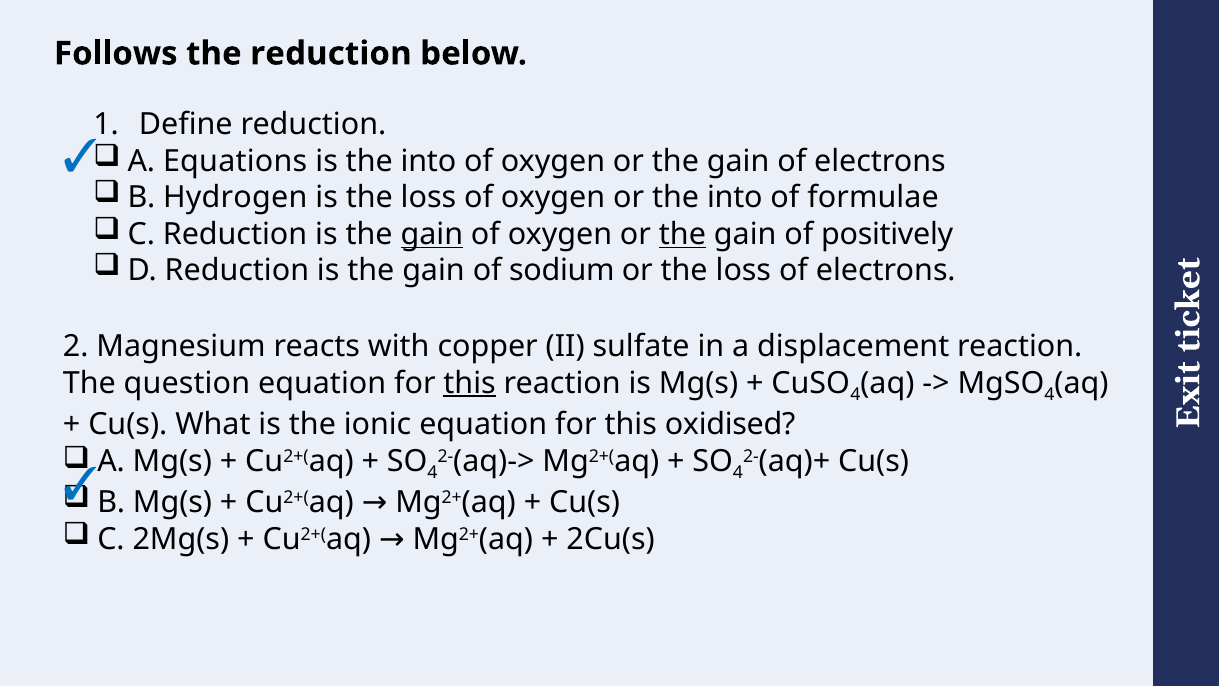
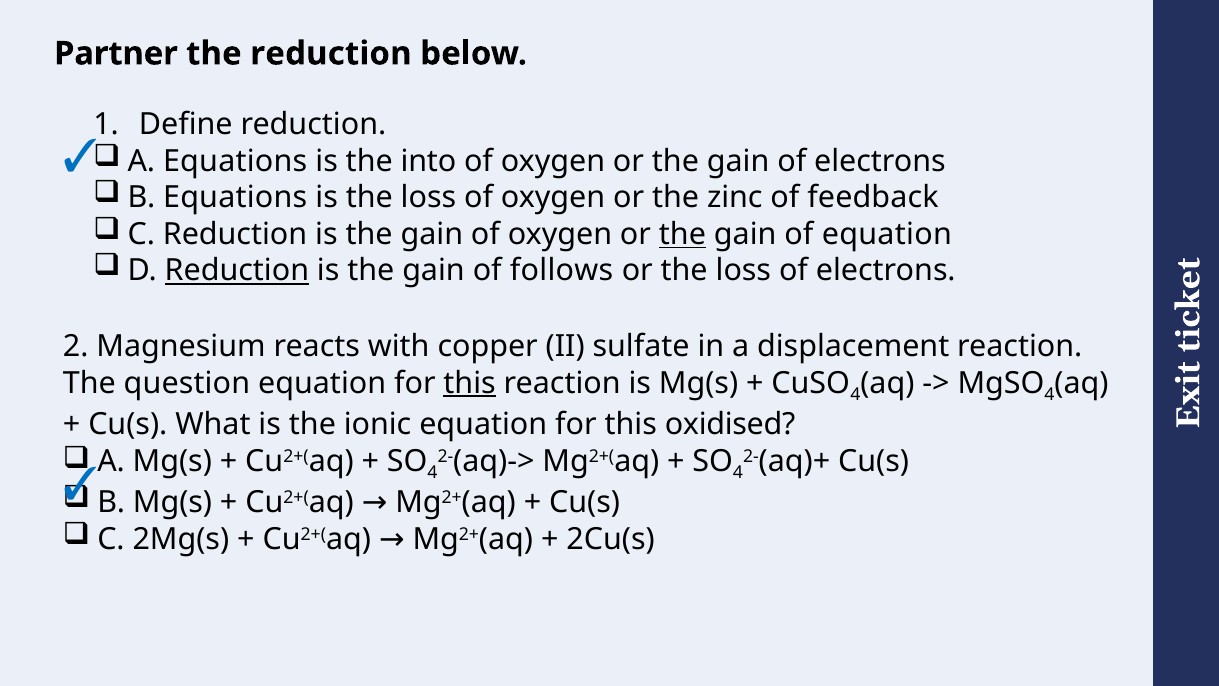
Follows: Follows -> Partner (116, 54)
B Hydrogen: Hydrogen -> Equations (235, 198)
or the into: into -> zinc (735, 198)
formulae: formulae -> feedback (873, 198)
gain underline: present -> none (432, 234)
of positively: positively -> equation (887, 234)
Reduction underline: none -> present (237, 271)
sodium: sodium -> follows (562, 271)
